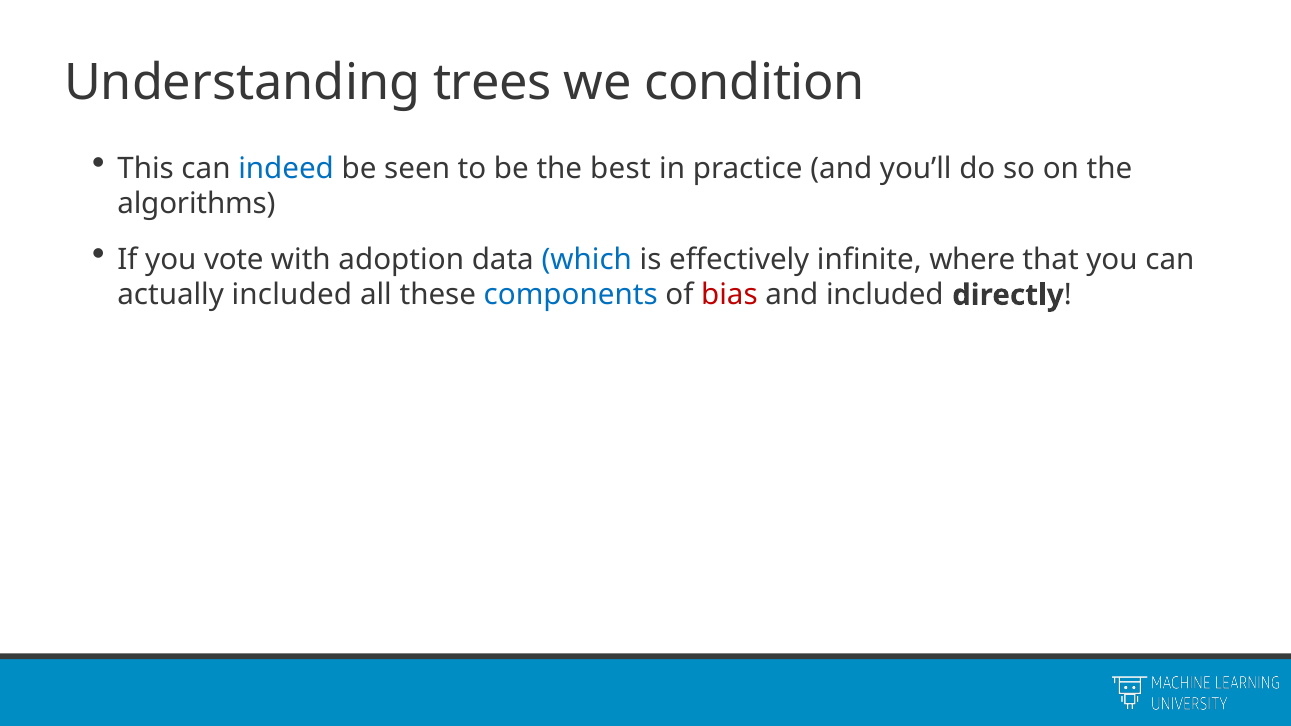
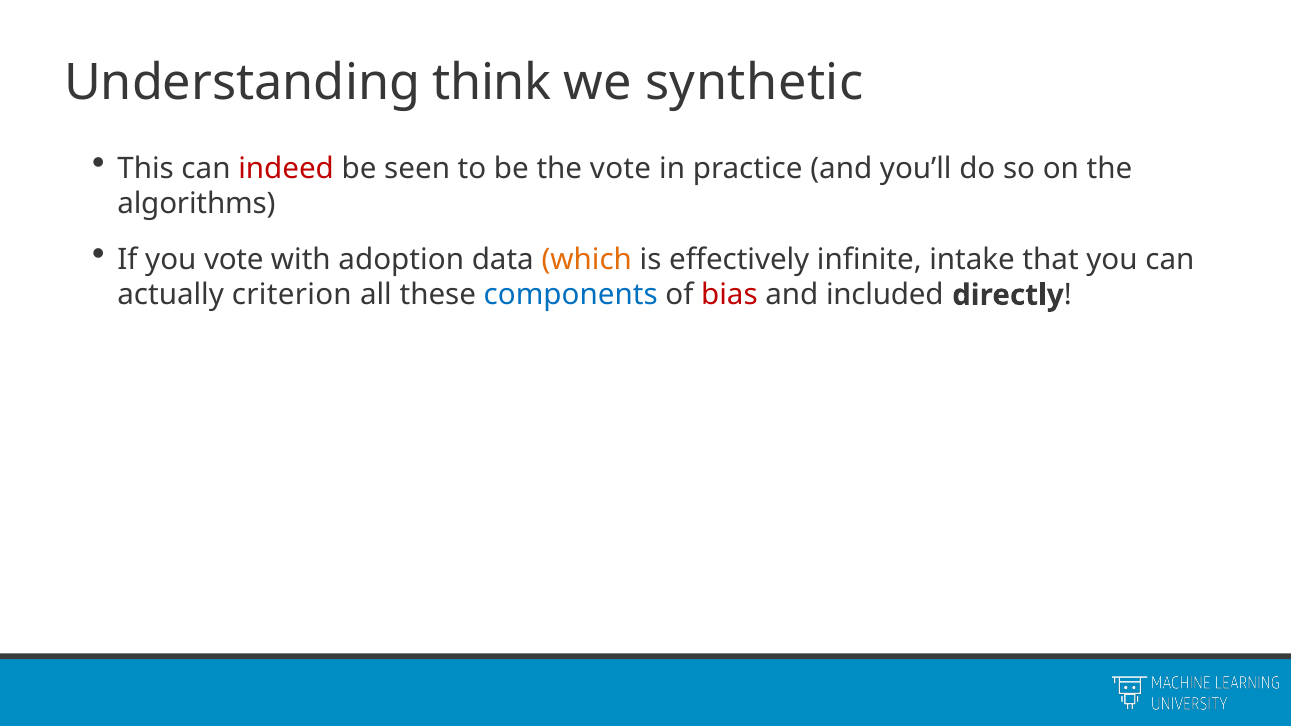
trees: trees -> think (492, 83)
condition: condition -> synthetic (754, 83)
indeed colour: blue -> red (286, 168)
the best: best -> vote (621, 168)
which colour: blue -> orange (587, 260)
where: where -> intake (972, 260)
actually included: included -> criterion (292, 295)
